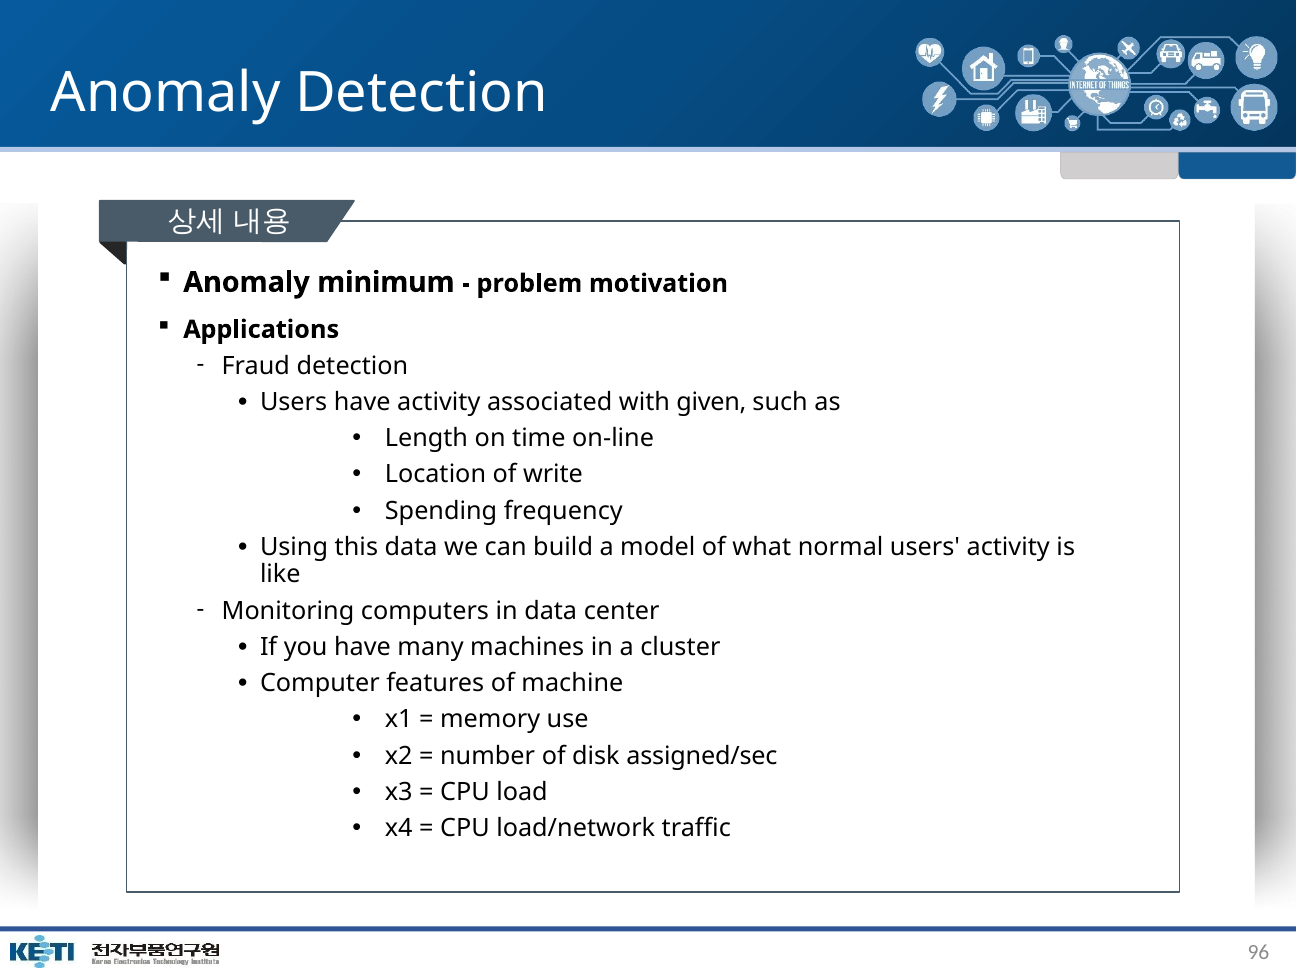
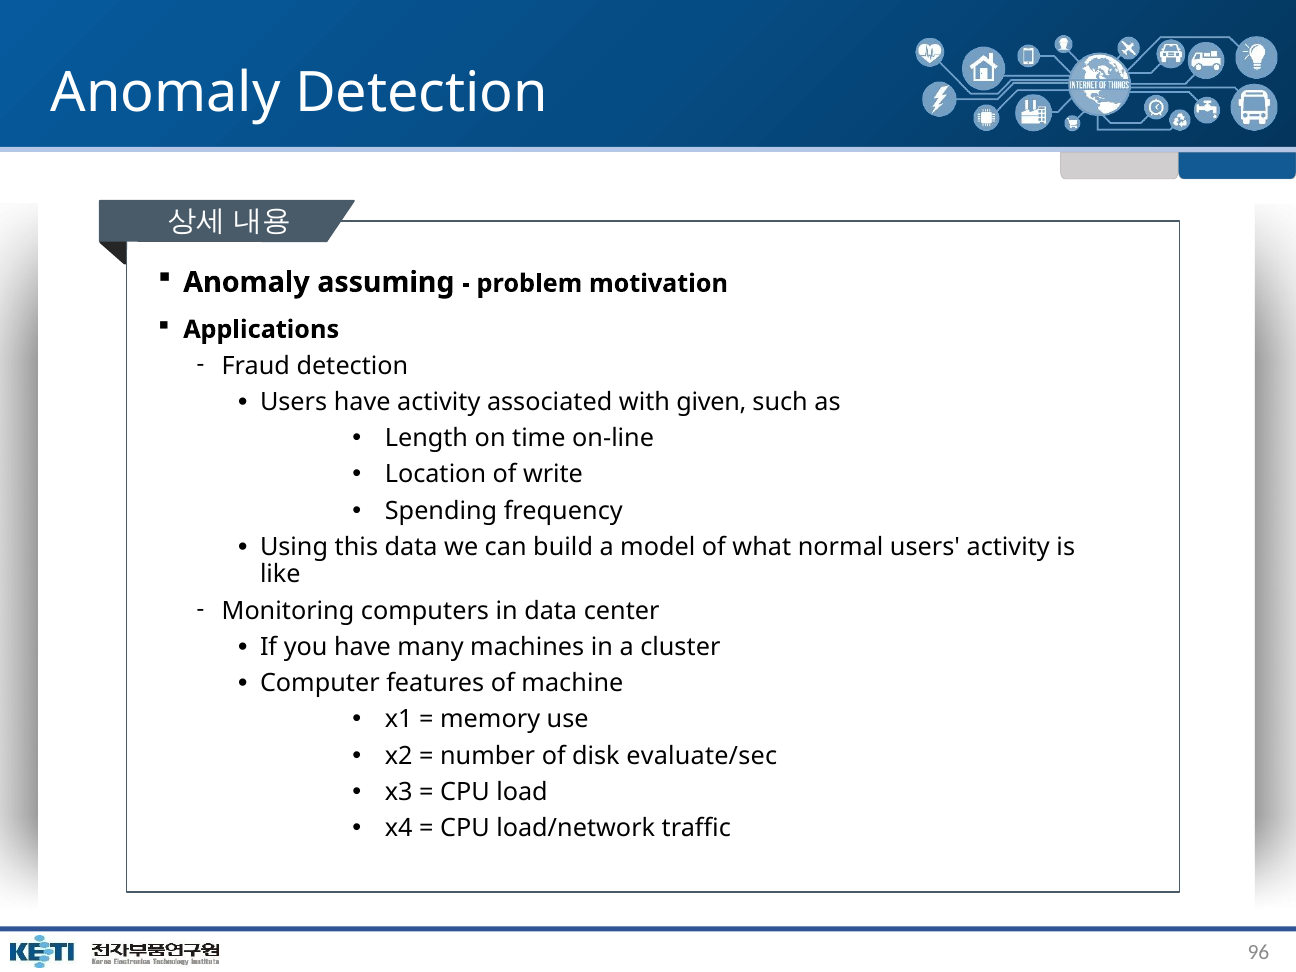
minimum: minimum -> assuming (386, 282)
assigned/sec: assigned/sec -> evaluate/sec (702, 756)
